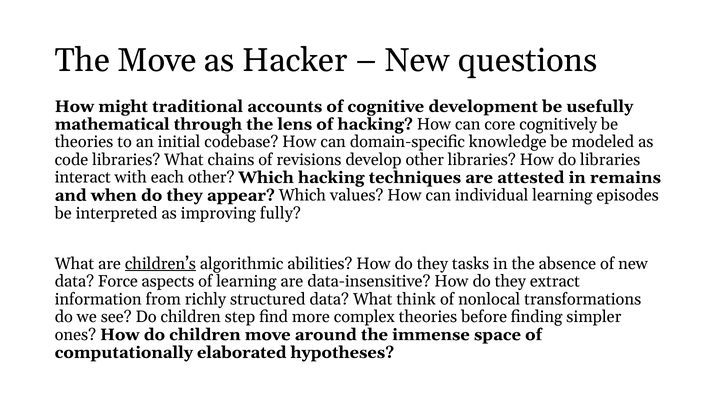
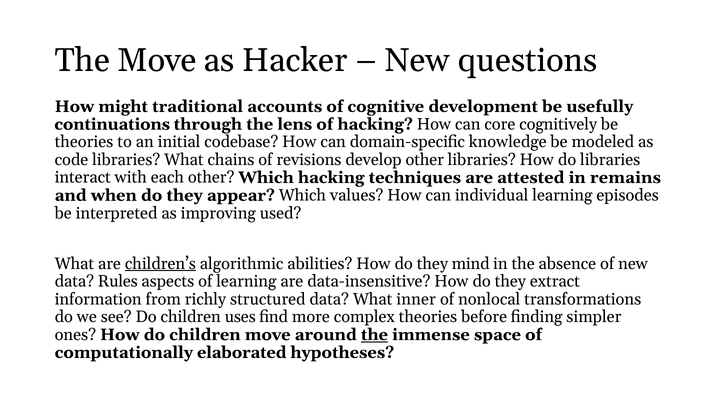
mathematical: mathematical -> continuations (112, 124)
fully: fully -> used (280, 213)
tasks: tasks -> mind (471, 263)
Force: Force -> Rules (118, 281)
think: think -> inner (416, 299)
step: step -> uses (240, 316)
the underline: none -> present (374, 334)
